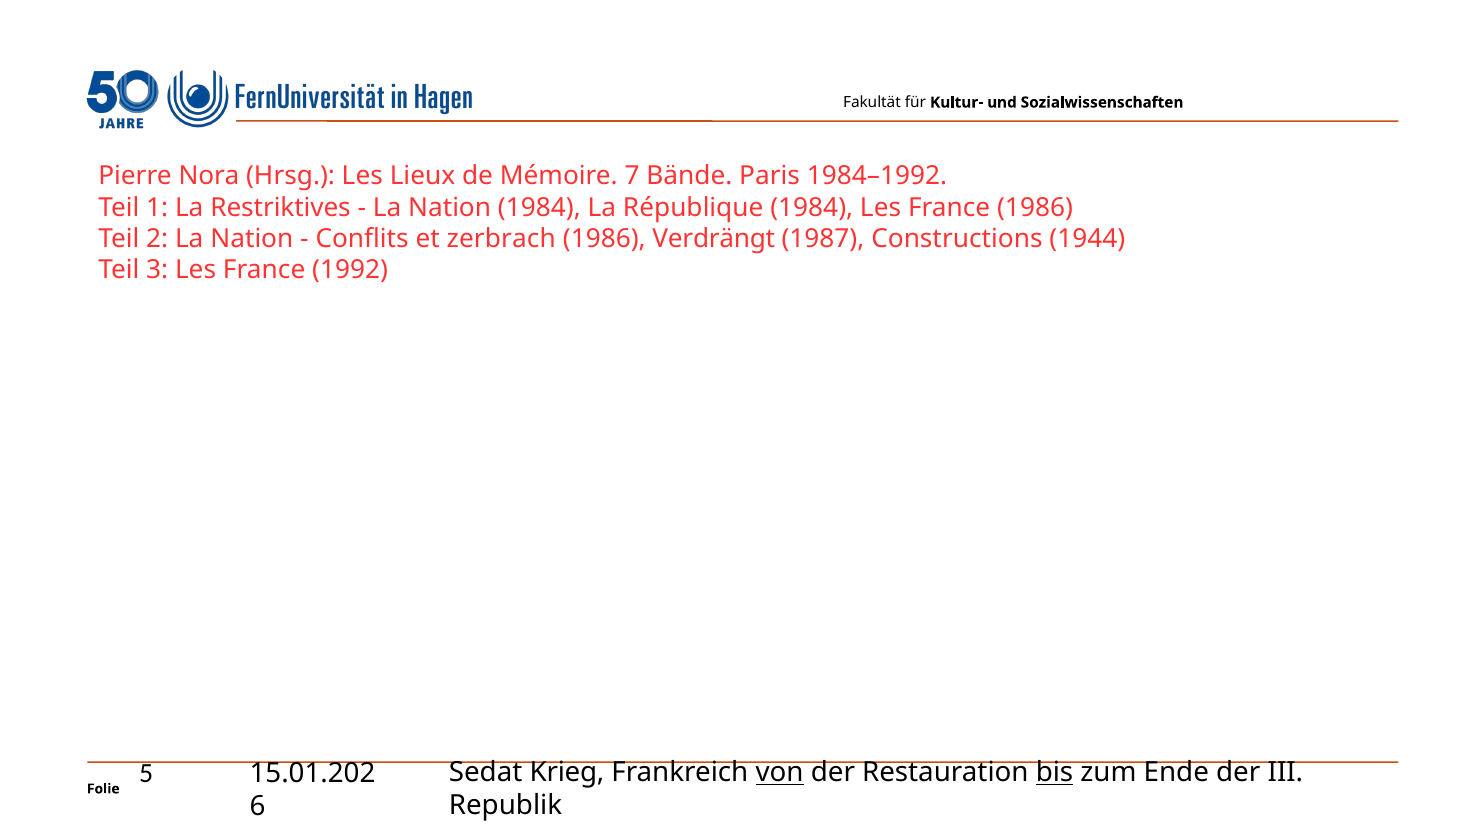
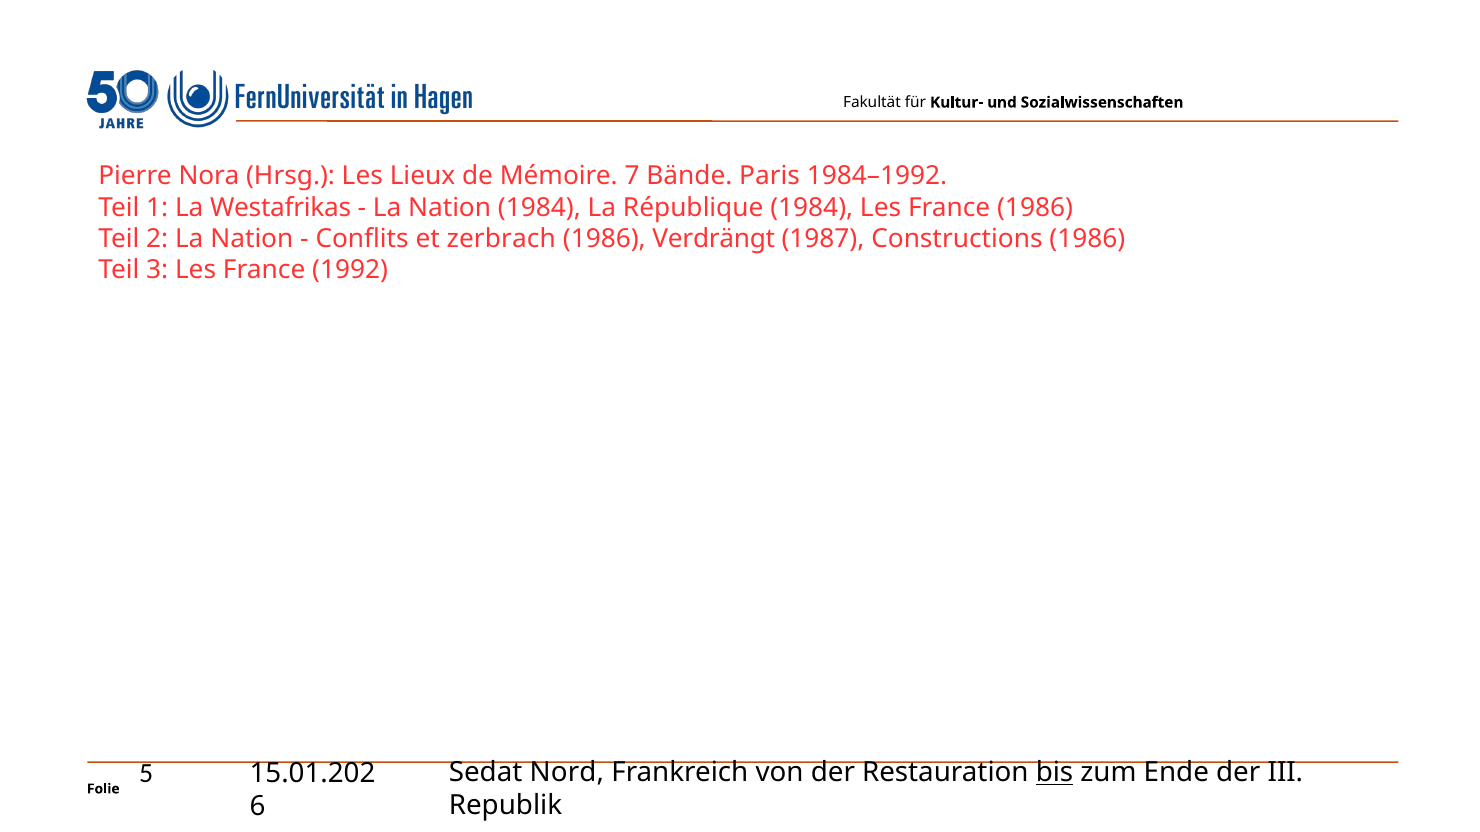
Restriktives: Restriktives -> Westafrikas (281, 207)
Constructions 1944: 1944 -> 1986 (1087, 239)
Krieg: Krieg -> Nord (567, 773)
von underline: present -> none (780, 773)
